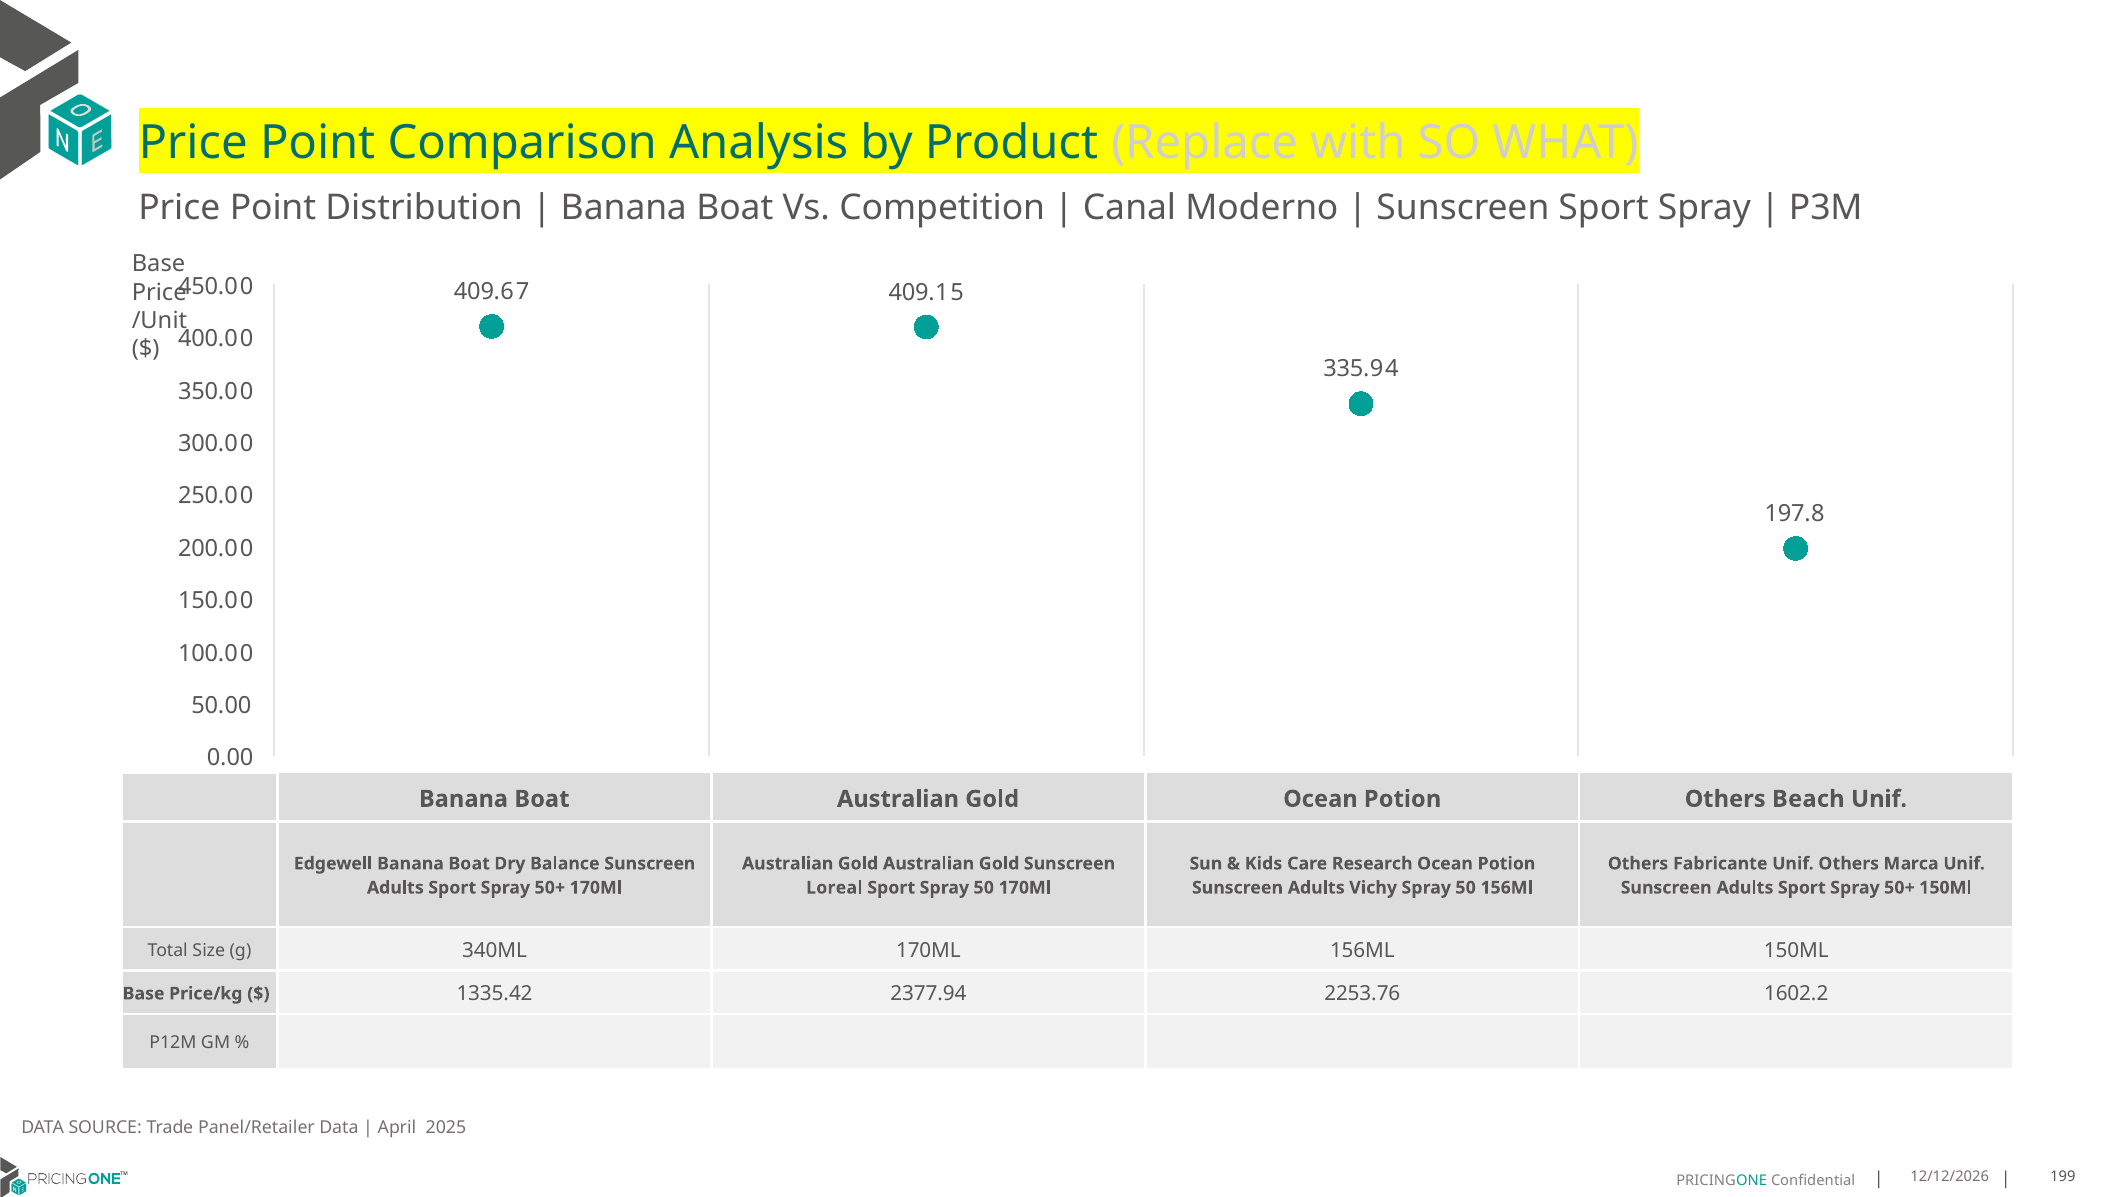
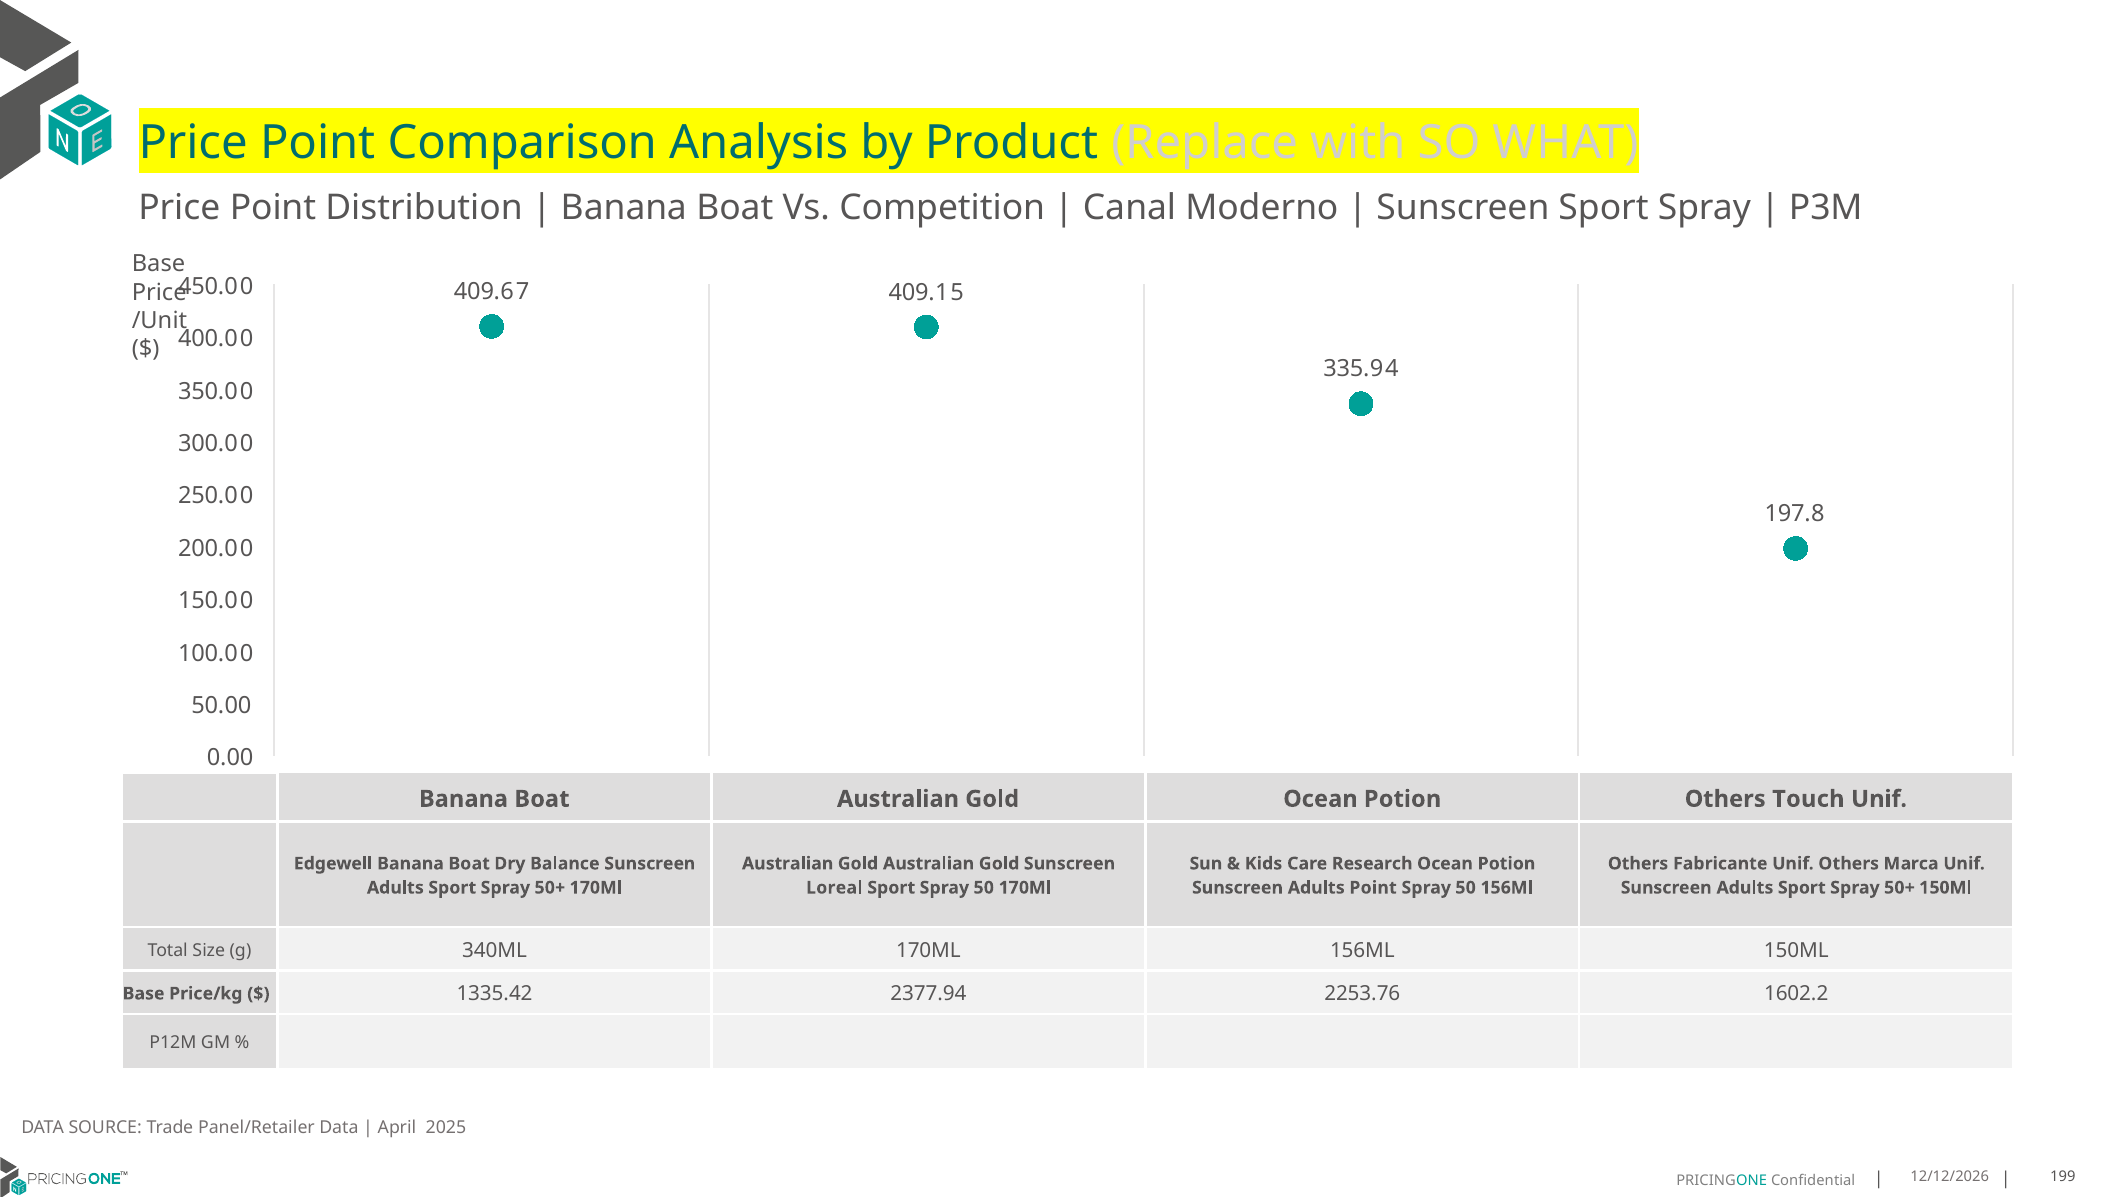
Beach: Beach -> Touch (1808, 799)
Adults Vichy: Vichy -> Point (1373, 888)
